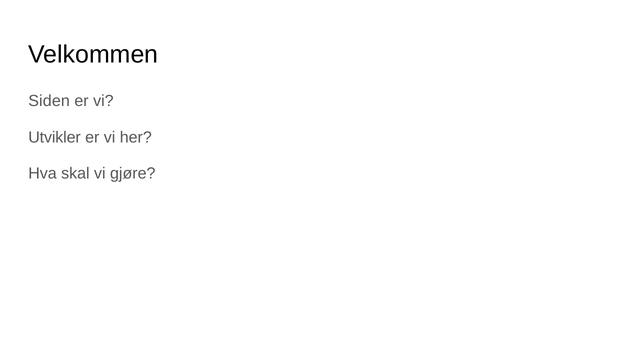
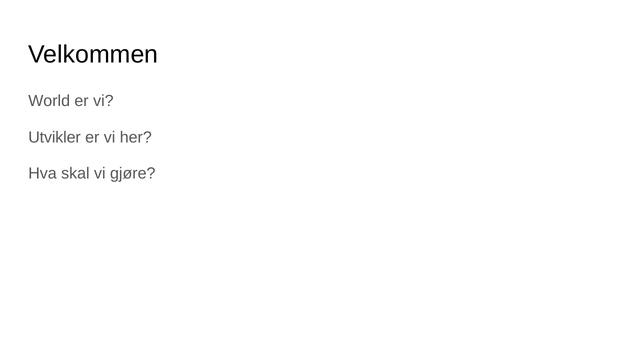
Siden: Siden -> World (49, 101)
